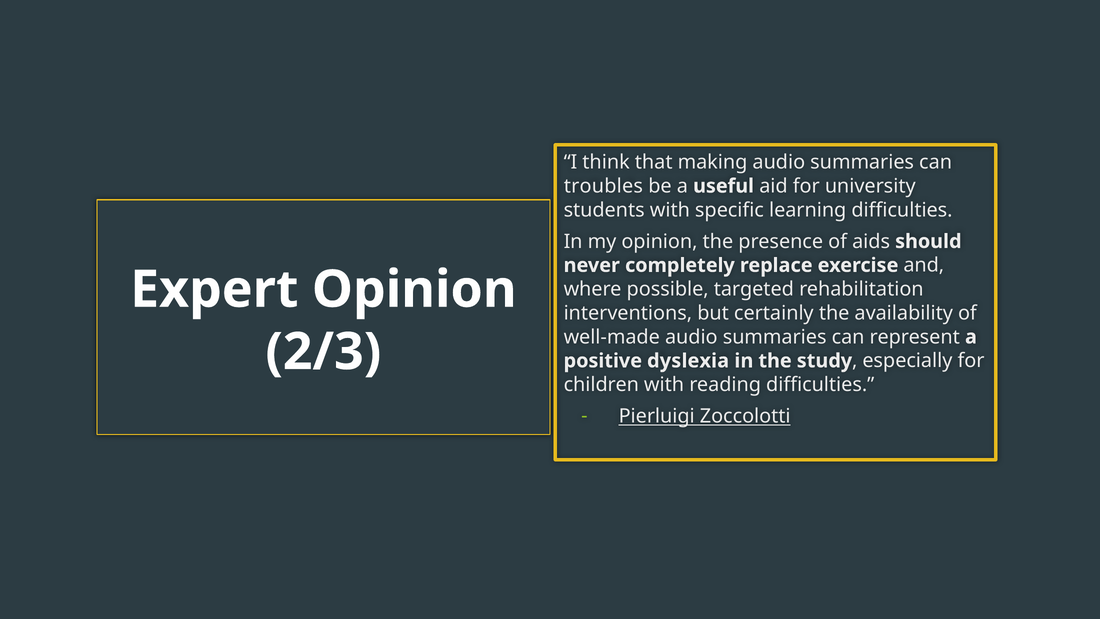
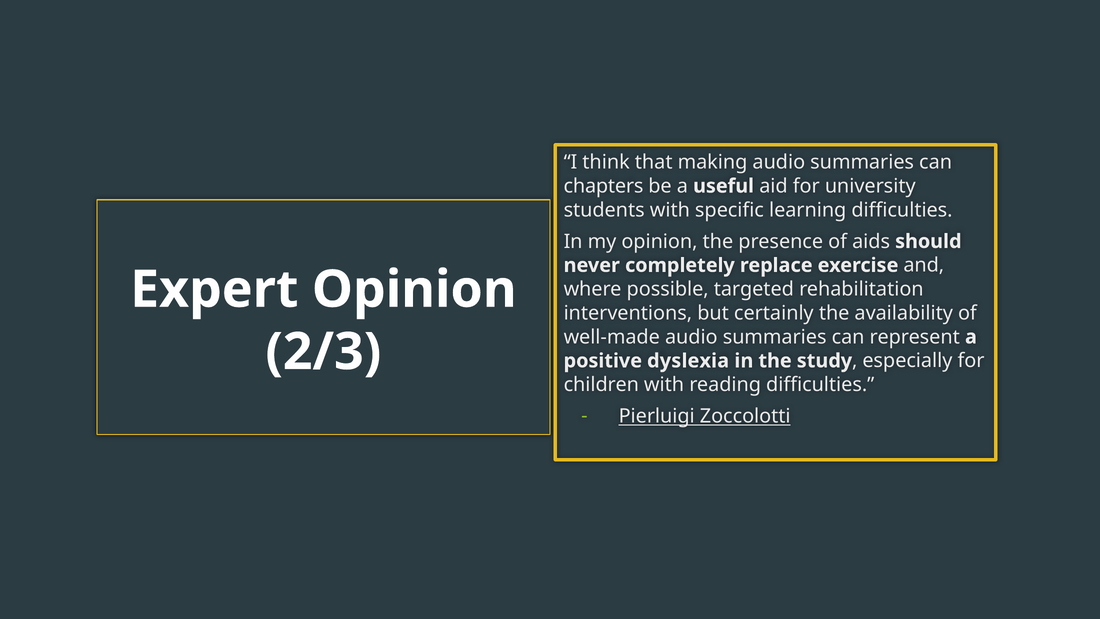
troubles: troubles -> chapters (604, 186)
